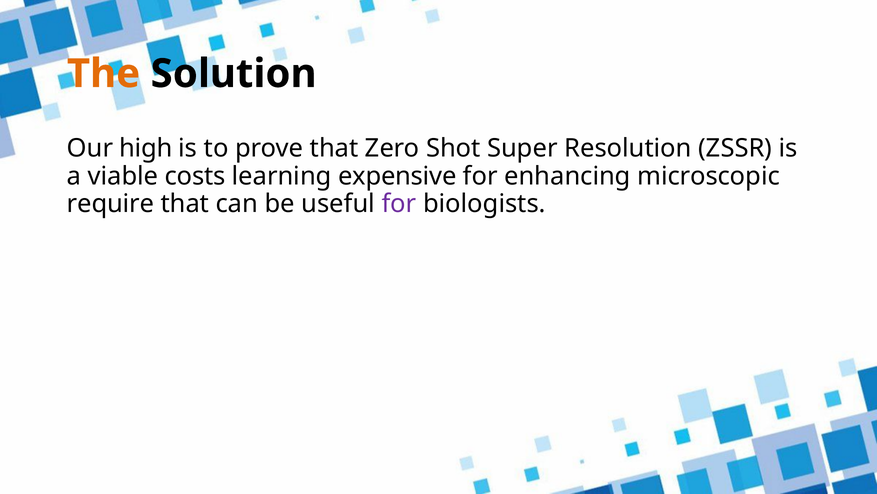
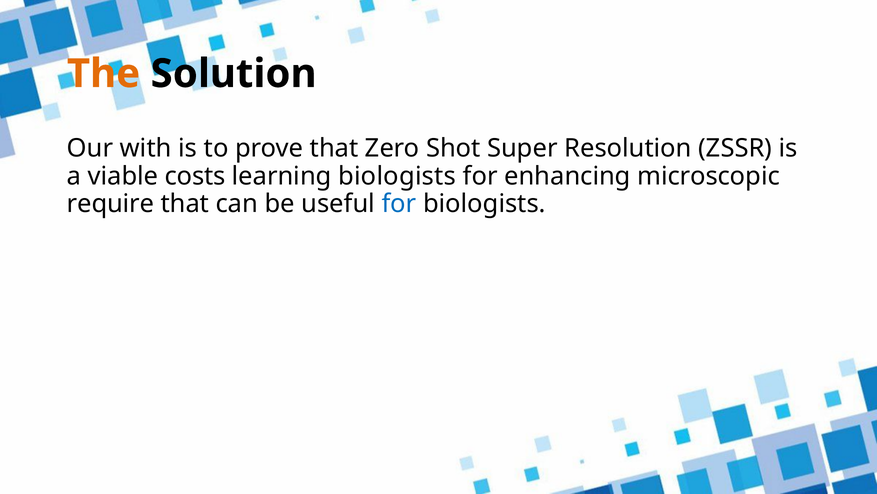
high: high -> with (146, 148)
learning expensive: expensive -> biologists (397, 176)
for colour: purple -> blue (399, 204)
